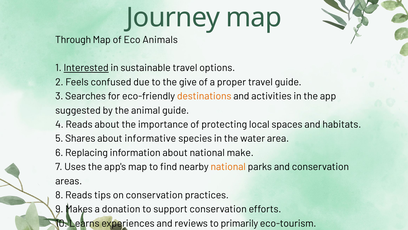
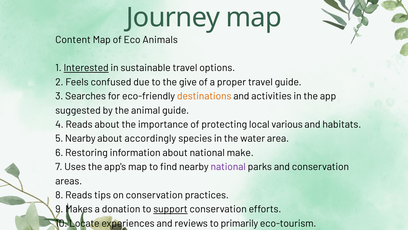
Through: Through -> Content (73, 40)
spaces: spaces -> various (287, 124)
5 Shares: Shares -> Nearby (80, 138)
informative: informative -> accordingly (150, 138)
Replacing: Replacing -> Restoring (87, 152)
national colour: orange -> purple (228, 167)
support underline: none -> present (170, 209)
Learns: Learns -> Locate (84, 223)
